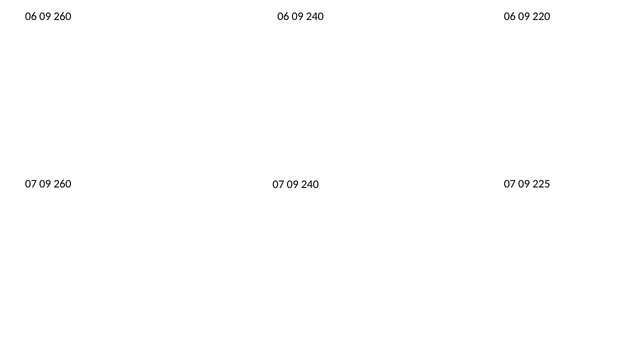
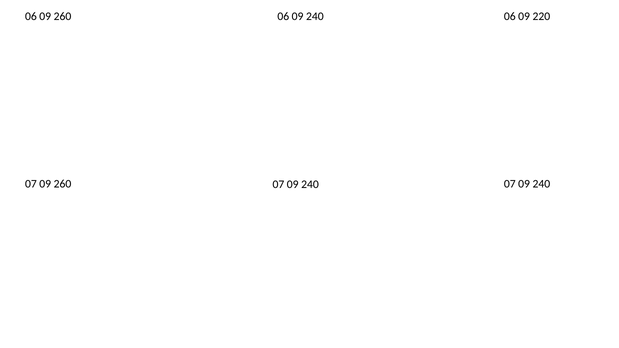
240 07 09 225: 225 -> 240 (541, 184)
